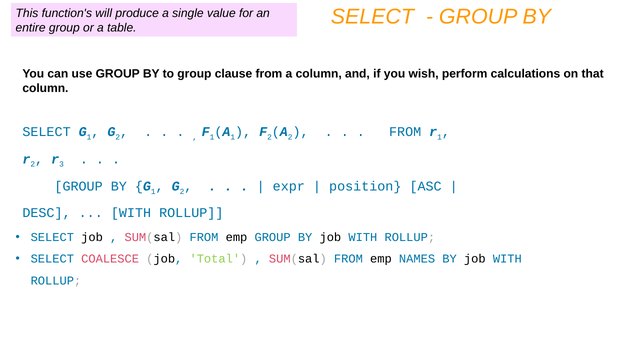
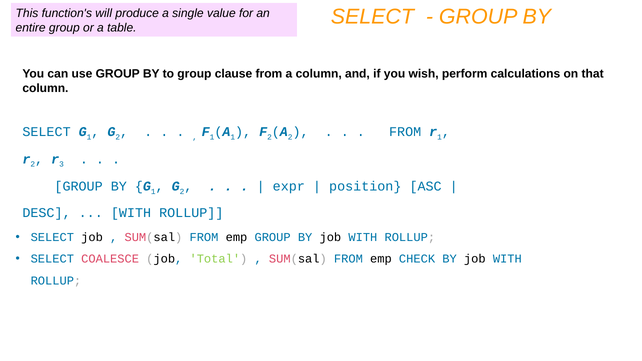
NAMES: NAMES -> CHECK (417, 259)
